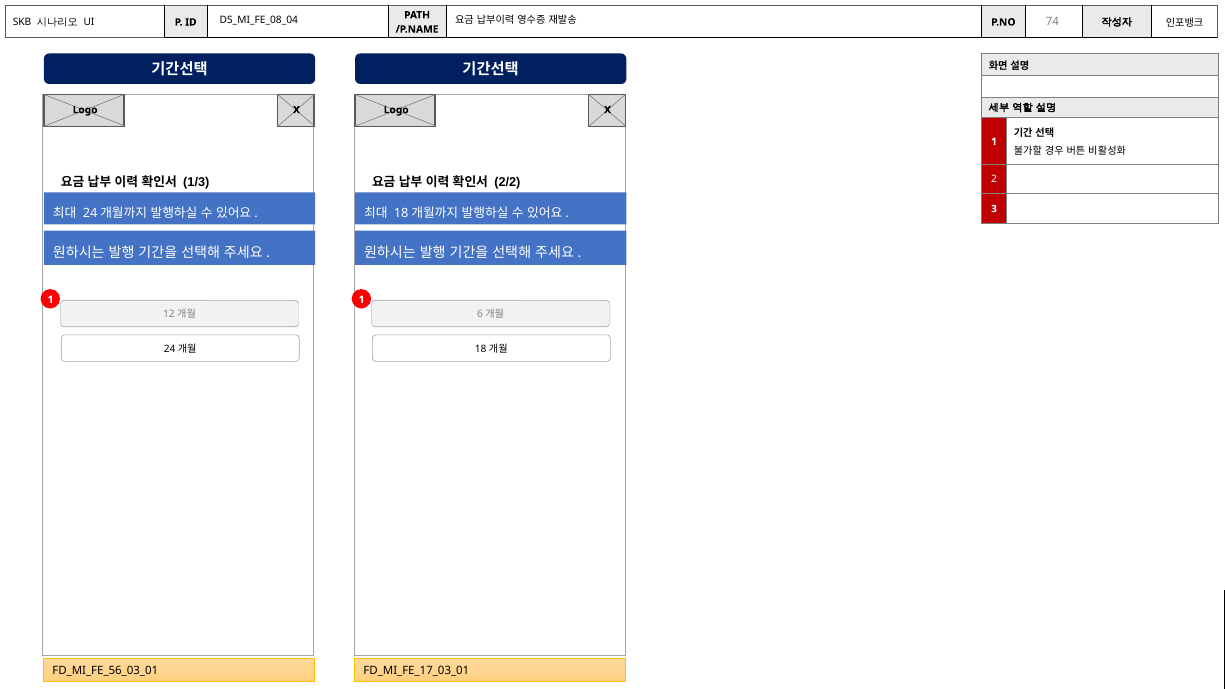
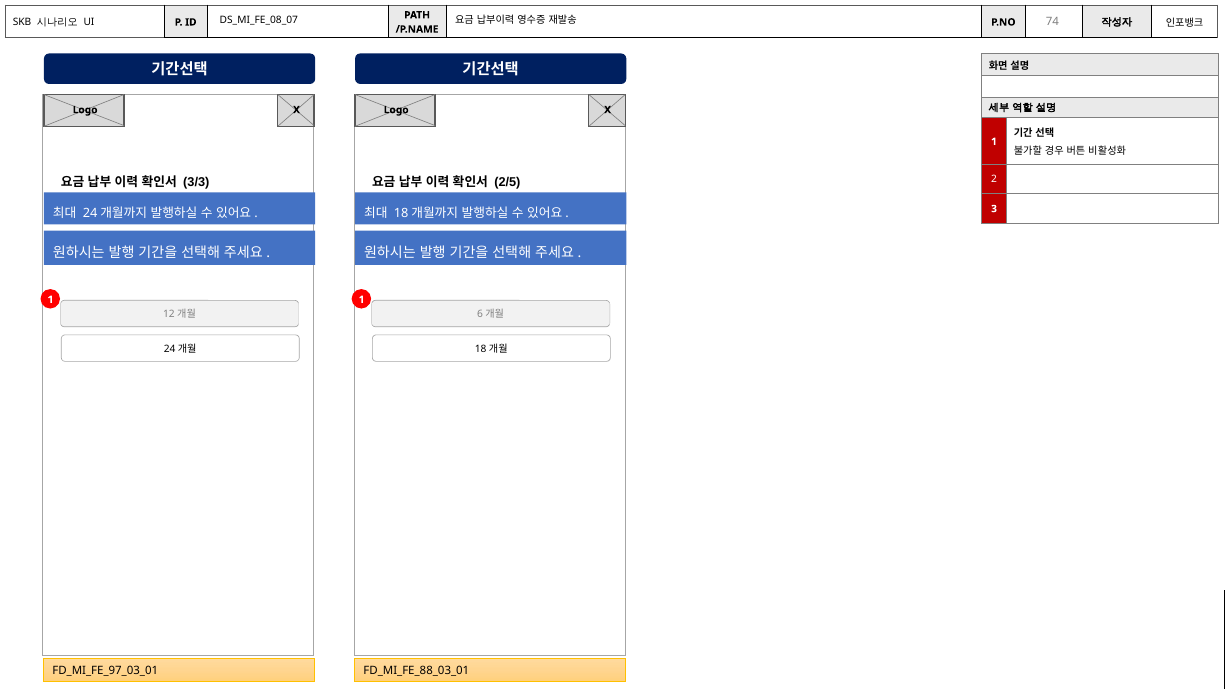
DS_MI_FE_08_04: DS_MI_FE_08_04 -> DS_MI_FE_08_07 (259, 20)
1/3: 1/3 -> 3/3 (196, 182)
2/2: 2/2 -> 2/5 (507, 182)
FD_MI_FE_56_03_01: FD_MI_FE_56_03_01 -> FD_MI_FE_97_03_01 (105, 671)
FD_MI_FE_17_03_01: FD_MI_FE_17_03_01 -> FD_MI_FE_88_03_01 (416, 671)
